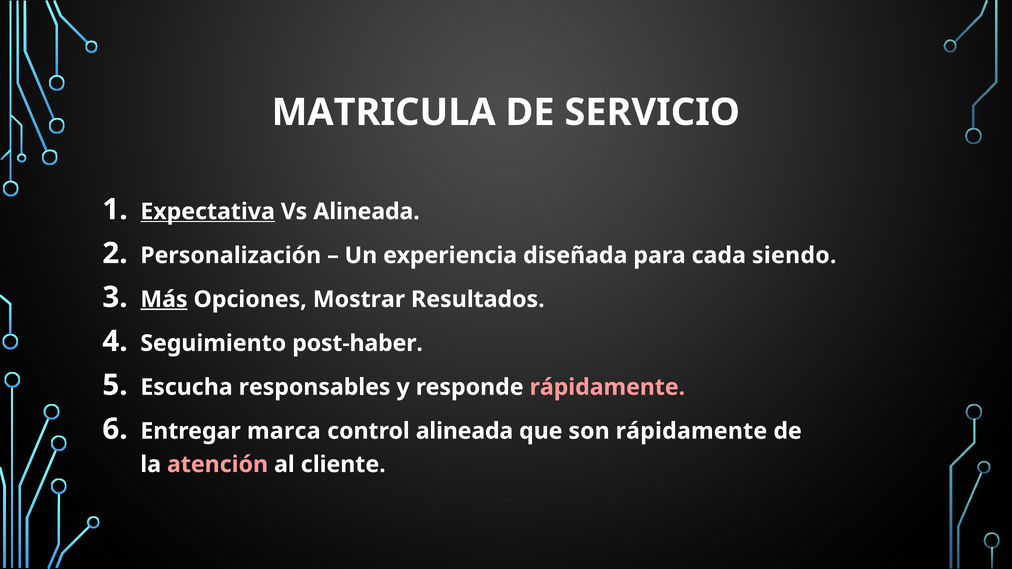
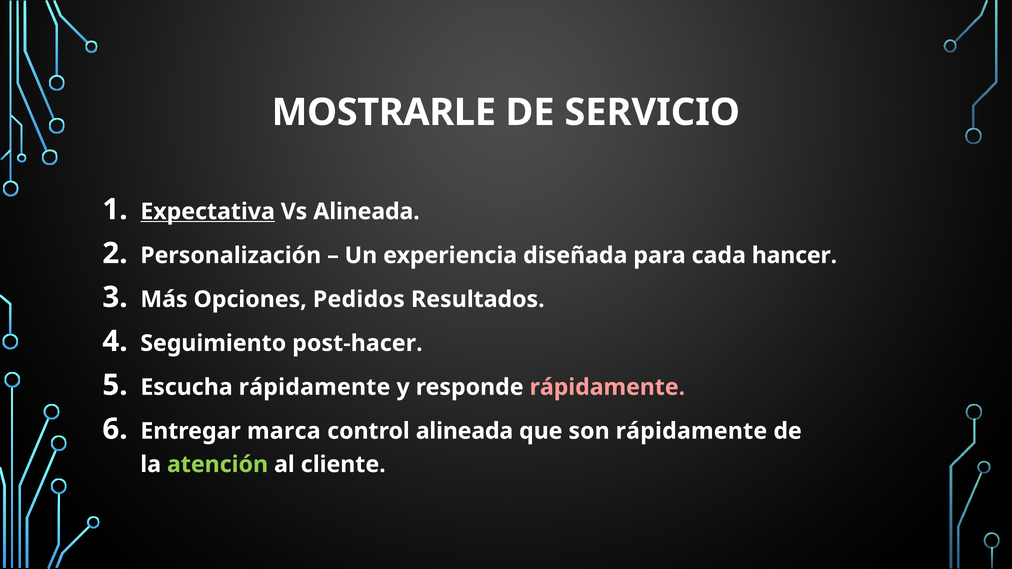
MATRICULA: MATRICULA -> MOSTRARLE (384, 112)
siendo: siendo -> hancer (794, 256)
Más underline: present -> none (164, 299)
Mostrar: Mostrar -> Pedidos (359, 299)
post-haber: post-haber -> post-hacer (357, 343)
Escucha responsables: responsables -> rápidamente (314, 387)
atención colour: pink -> light green (218, 465)
